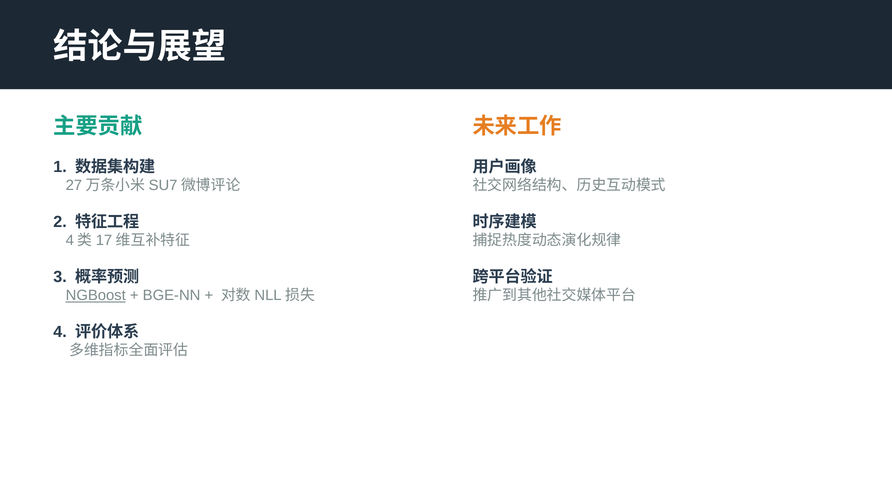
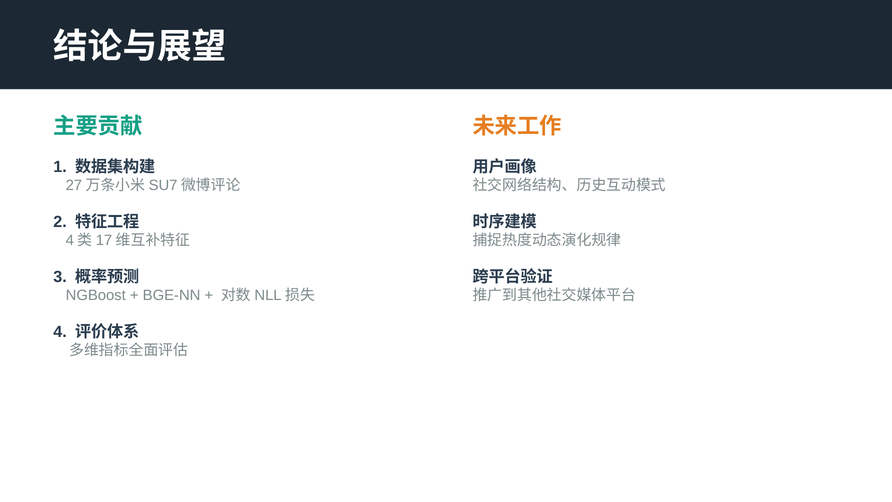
NGBoost underline: present -> none (96, 295)
